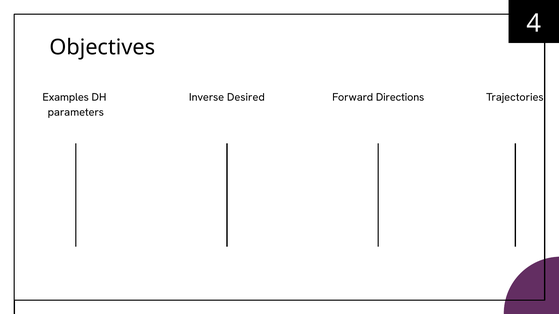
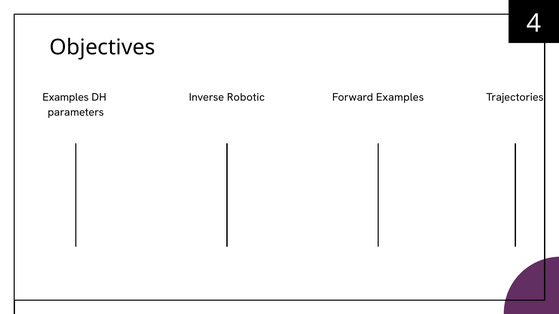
Desired: Desired -> Robotic (246, 98)
Forward Directions: Directions -> Examples (400, 98)
